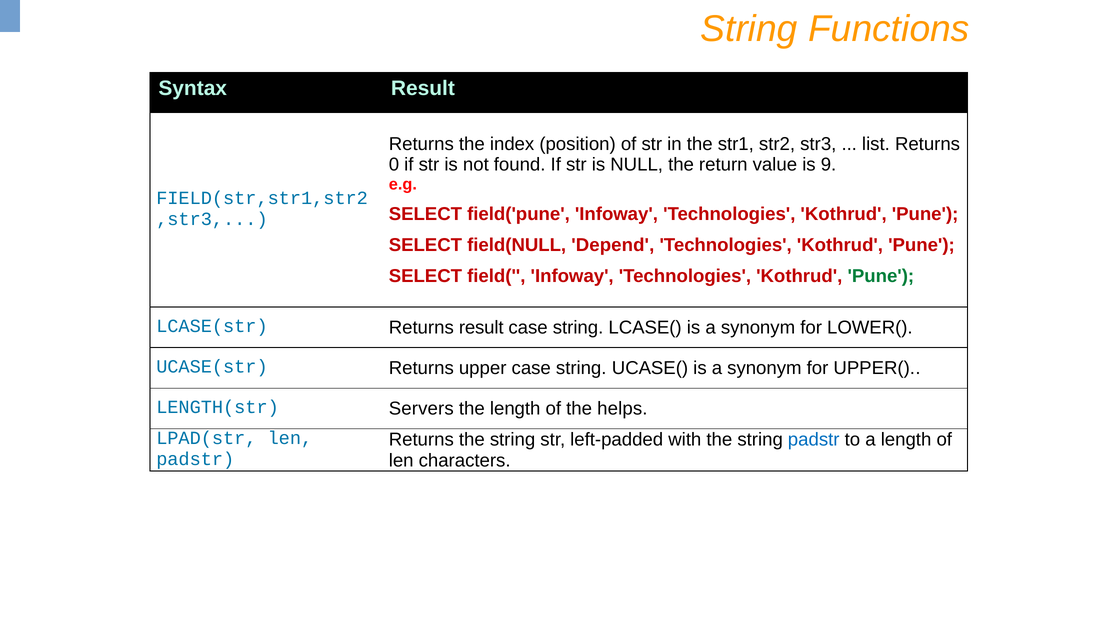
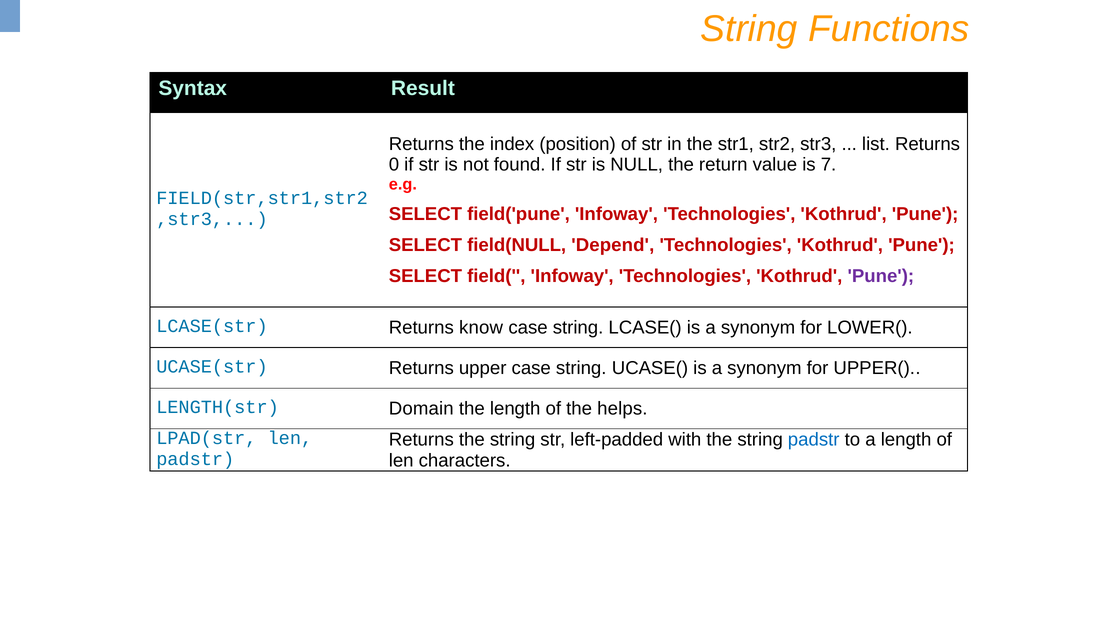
9: 9 -> 7 (829, 165)
Pune colour: green -> purple (881, 276)
Returns result: result -> know (481, 328)
Servers: Servers -> Domain (421, 409)
